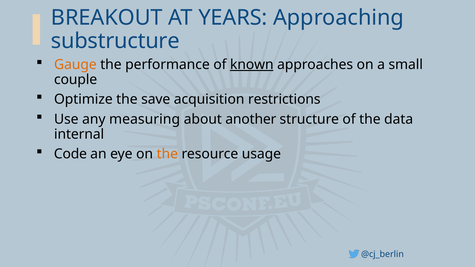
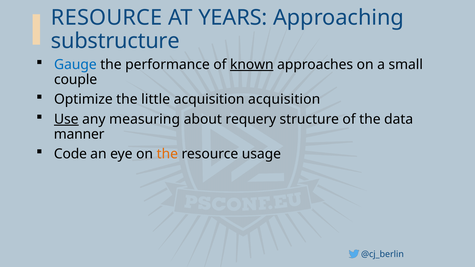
BREAKOUT: BREAKOUT -> RESOURCE (107, 18)
Gauge colour: orange -> blue (75, 65)
save: save -> little (156, 99)
acquisition restrictions: restrictions -> acquisition (284, 99)
Use underline: none -> present (66, 119)
another: another -> requery (251, 119)
internal: internal -> manner (79, 134)
